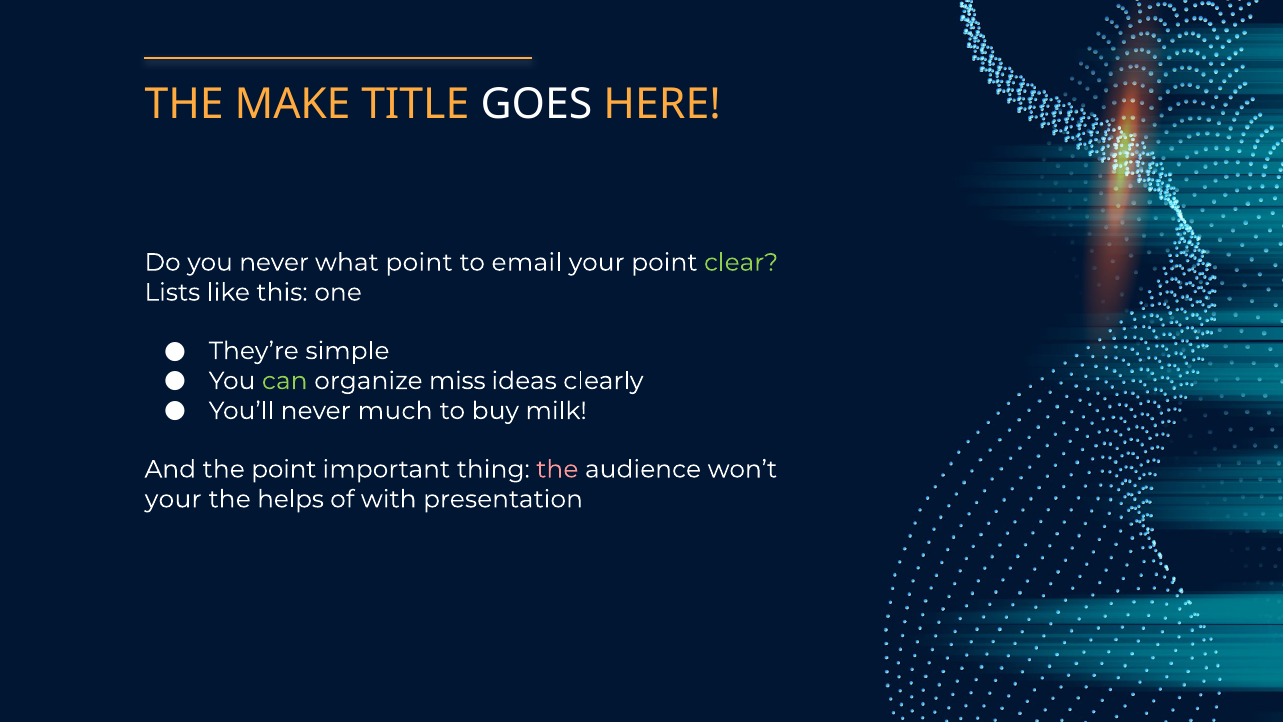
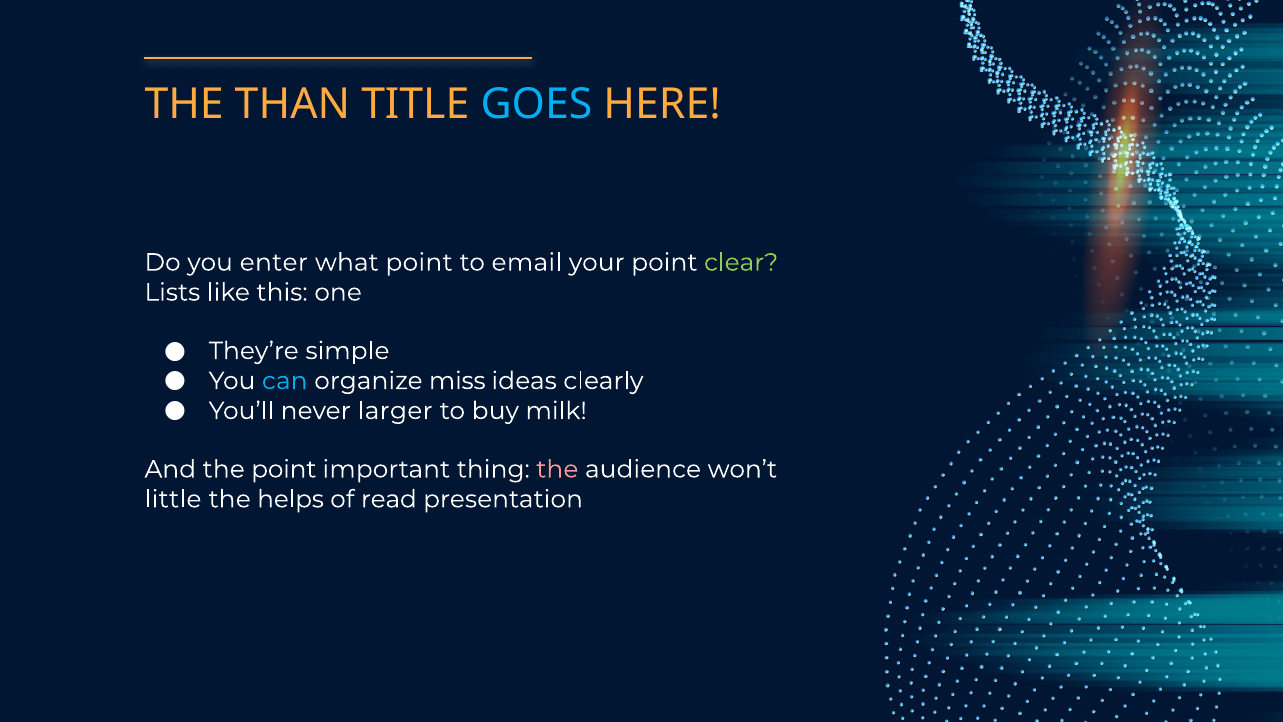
MAKE: MAKE -> THAN (292, 104)
GOES colour: white -> light blue (536, 104)
you never: never -> enter (274, 262)
can colour: light green -> light blue (285, 381)
much: much -> larger (395, 411)
your: your -> little (173, 499)
with: with -> read (389, 499)
